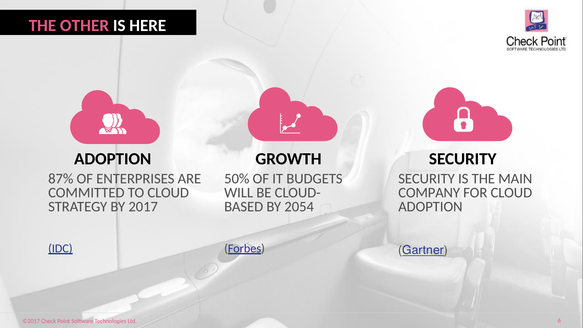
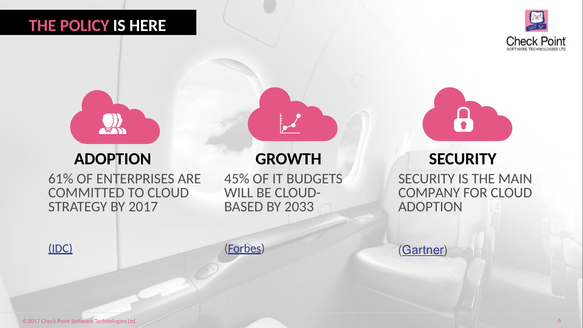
OTHER: OTHER -> POLICY (85, 26)
50%: 50% -> 45% (237, 179)
87%: 87% -> 61% (61, 179)
2054: 2054 -> 2033 (299, 207)
